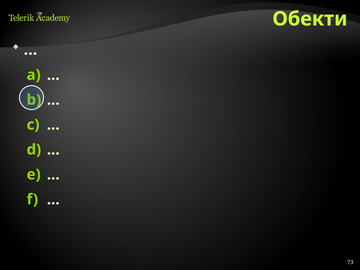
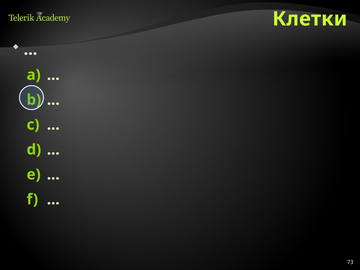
Обекти: Обекти -> Клетки (310, 19)
